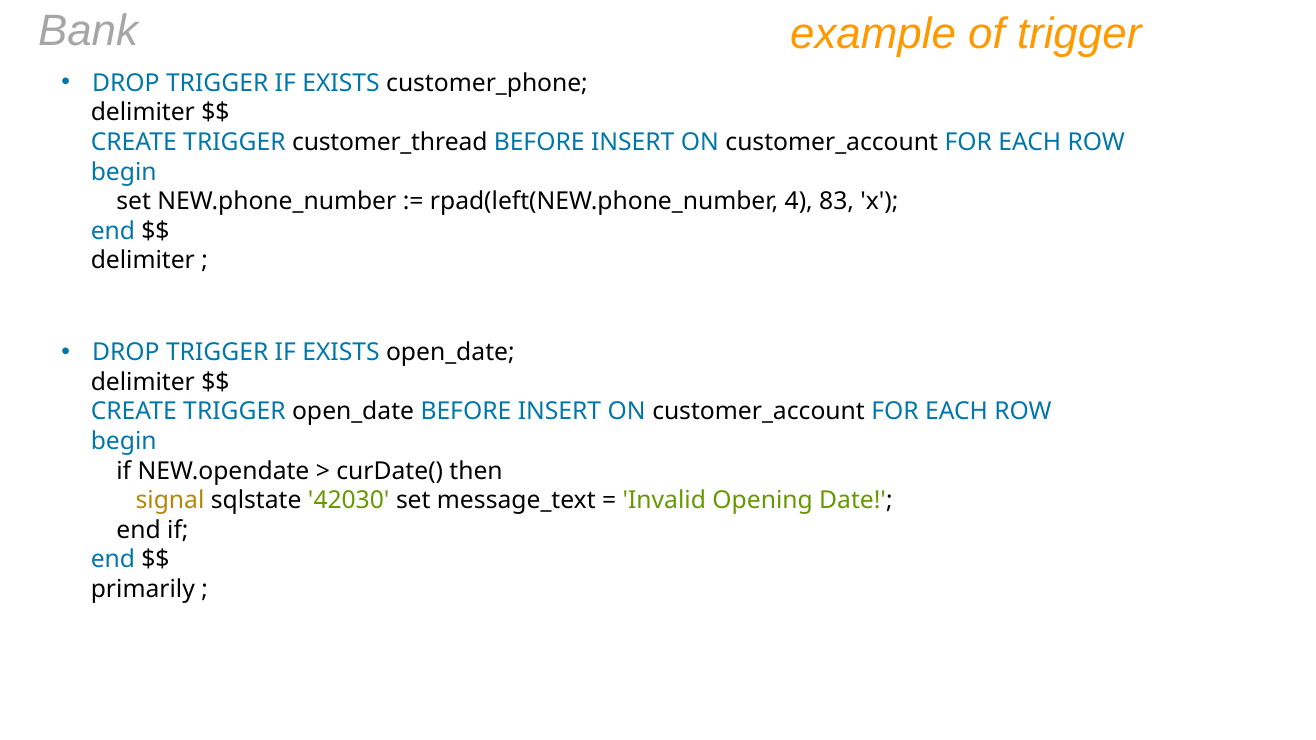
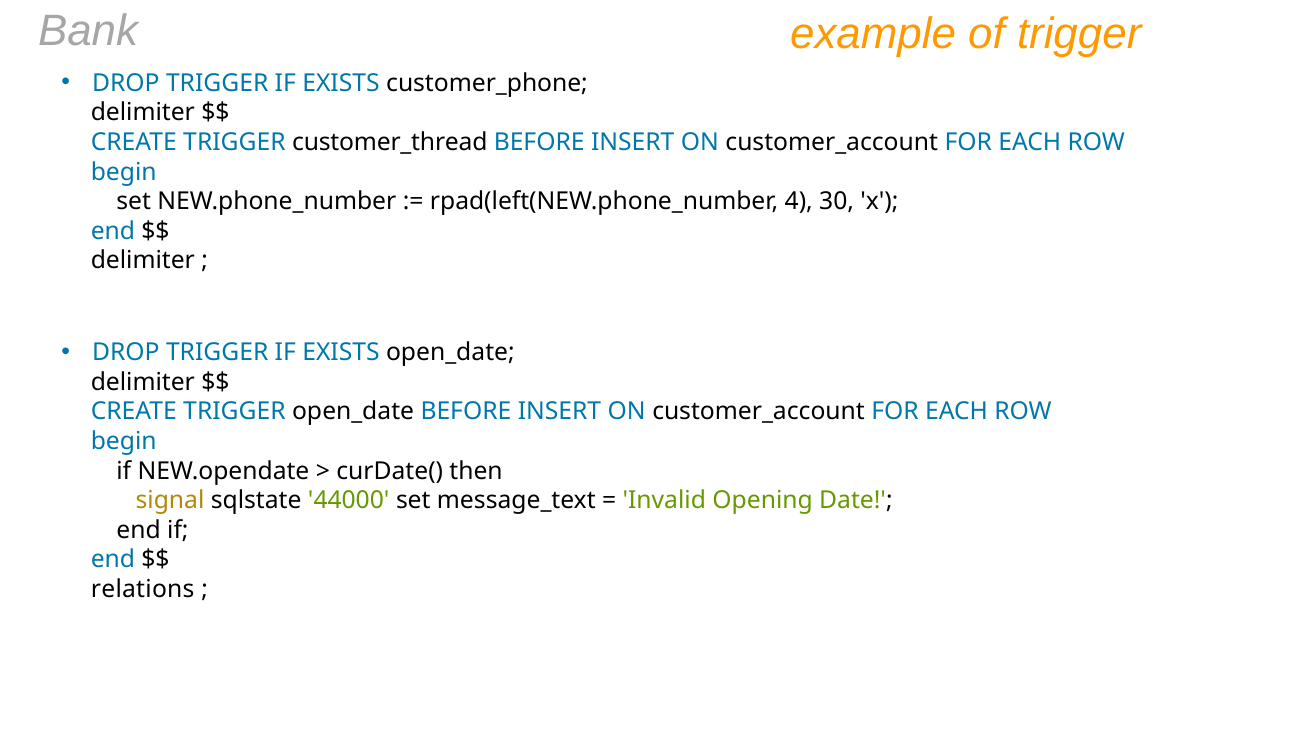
83: 83 -> 30 (837, 202)
42030: 42030 -> 44000 (349, 501)
primarily: primarily -> relations (143, 589)
